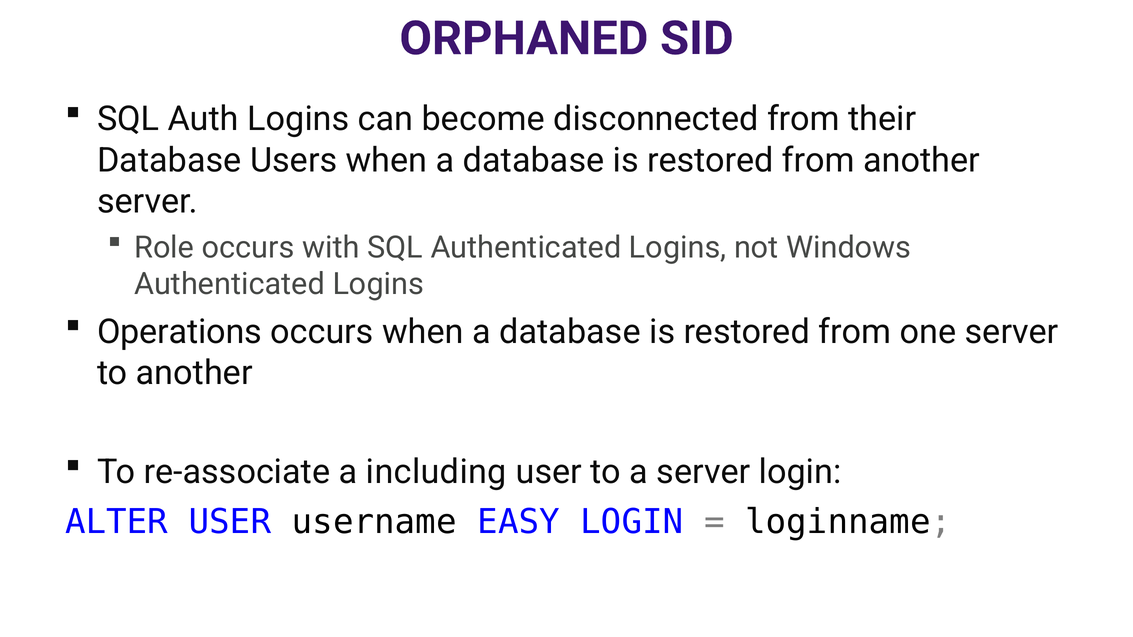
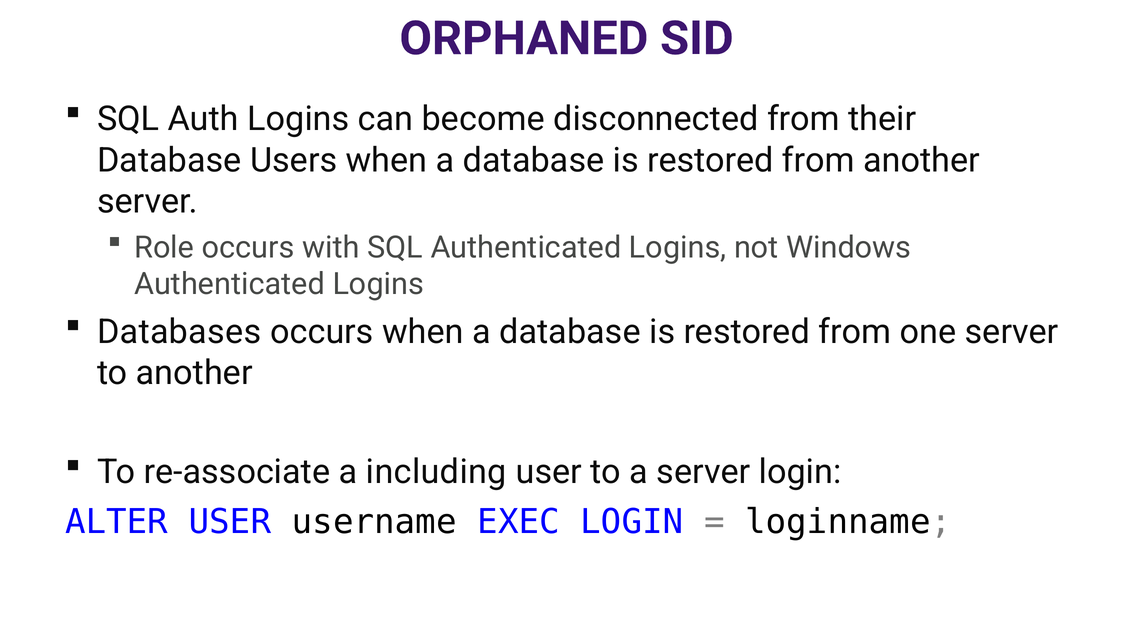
Operations: Operations -> Databases (179, 332)
EASY: EASY -> EXEC (519, 522)
